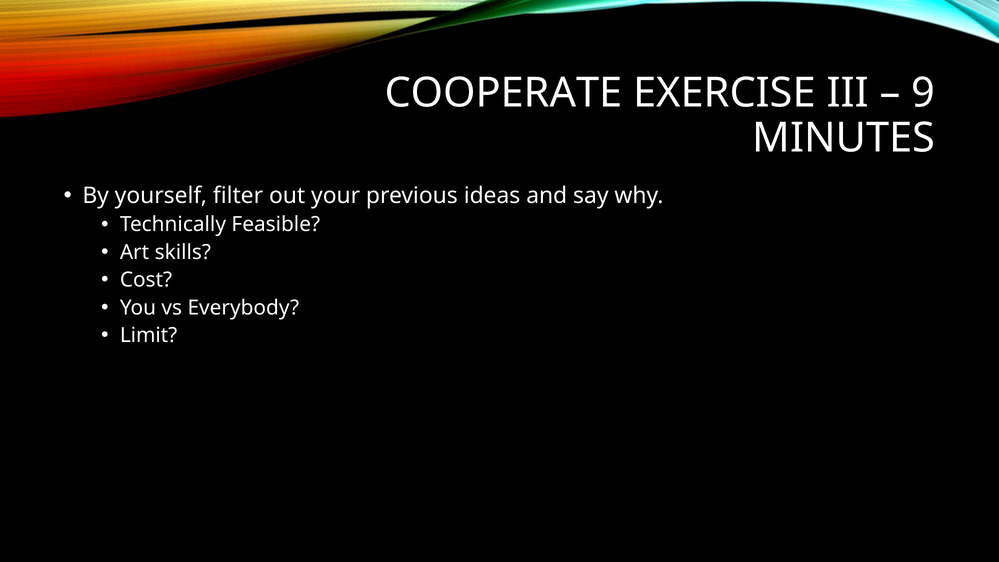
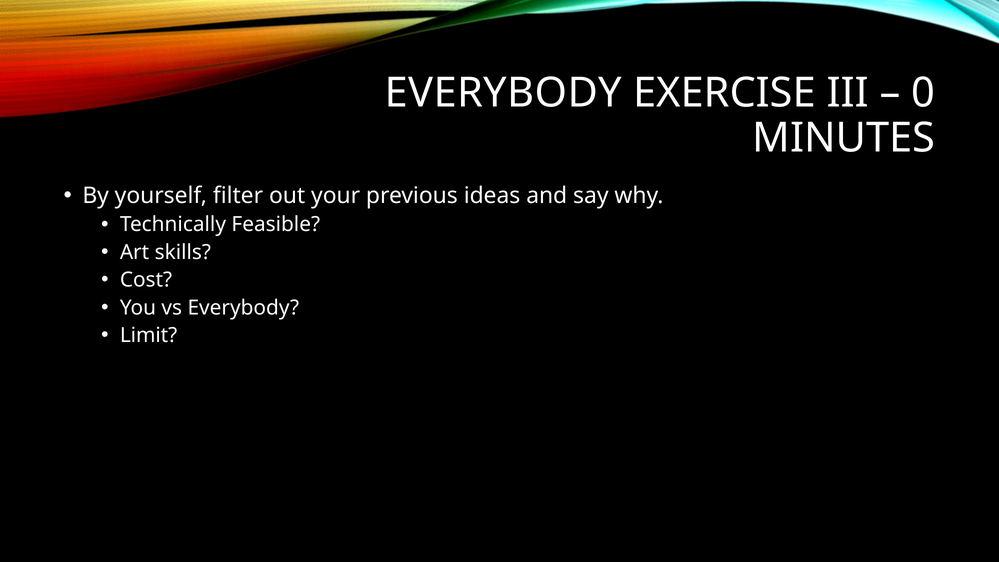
COOPERATE: COOPERATE -> EVERYBODY (503, 93)
9: 9 -> 0 (923, 93)
